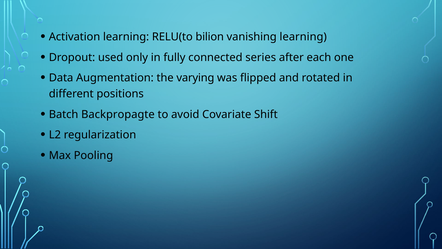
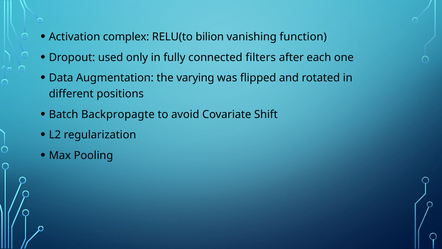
Activation learning: learning -> complex (126, 37)
vanishing learning: learning -> function (303, 37)
series: series -> filters (261, 57)
